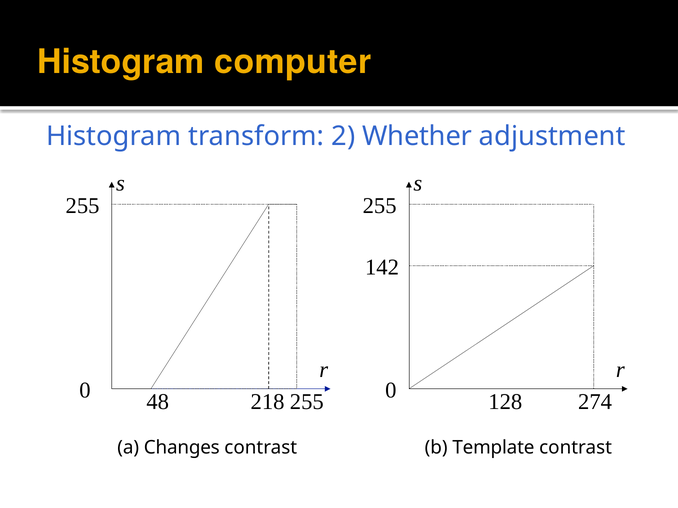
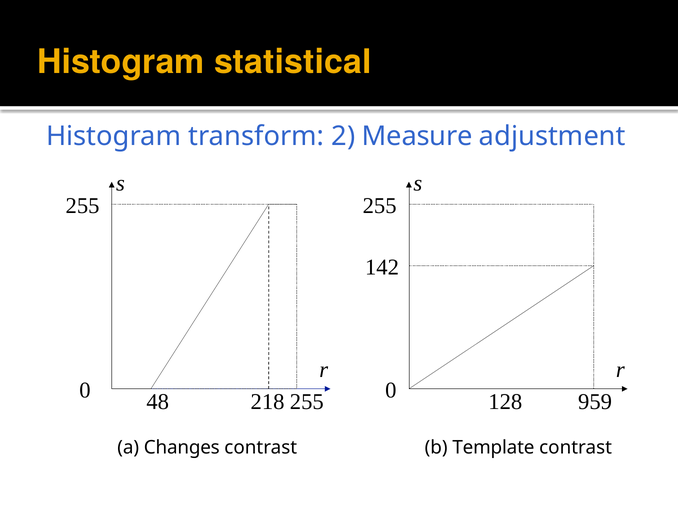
computer: computer -> statistical (293, 62)
Whether: Whether -> Measure (417, 137)
274: 274 -> 959 (595, 402)
